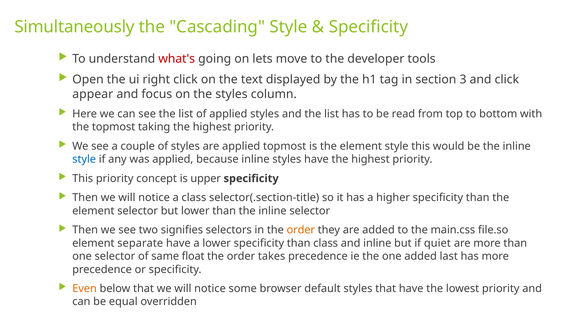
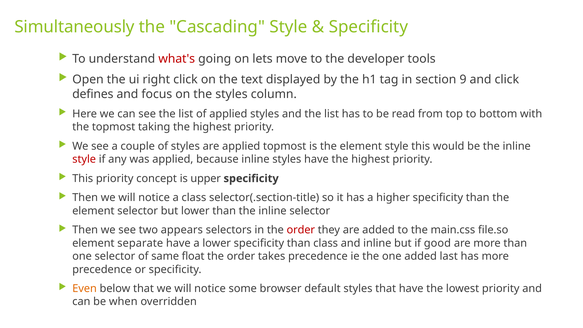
3: 3 -> 9 (463, 79)
appear: appear -> defines (93, 94)
style colour: blue -> red (84, 159)
signifies: signifies -> appears (182, 230)
order colour: orange -> red (301, 230)
quiet: quiet -> good (437, 243)
equal: equal -> when (123, 302)
